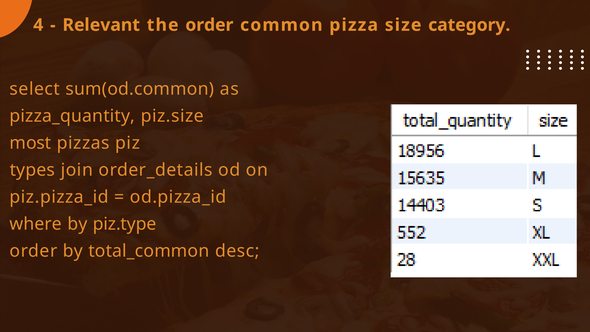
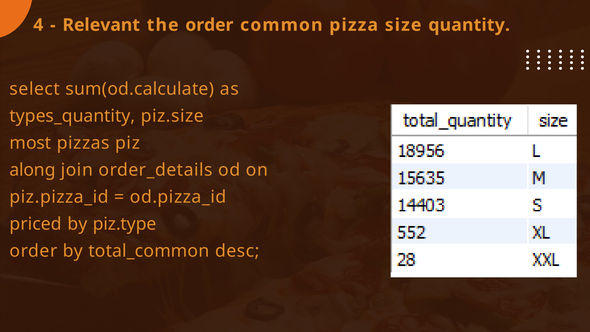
category: category -> quantity (469, 25)
sum(od.common: sum(od.common -> sum(od.calculate (140, 89)
pizza_quantity: pizza_quantity -> types_quantity (72, 116)
types: types -> along (32, 170)
where: where -> priced (36, 224)
